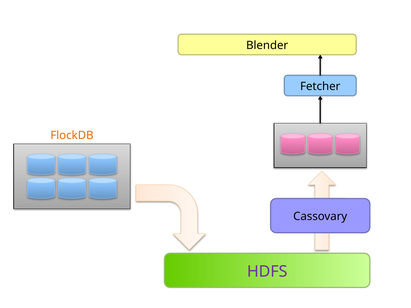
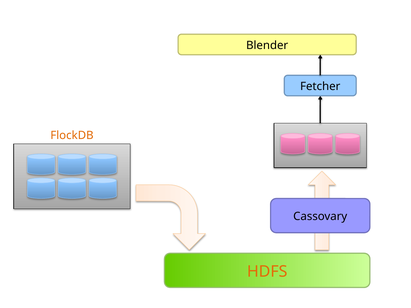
HDFS colour: purple -> orange (267, 272)
